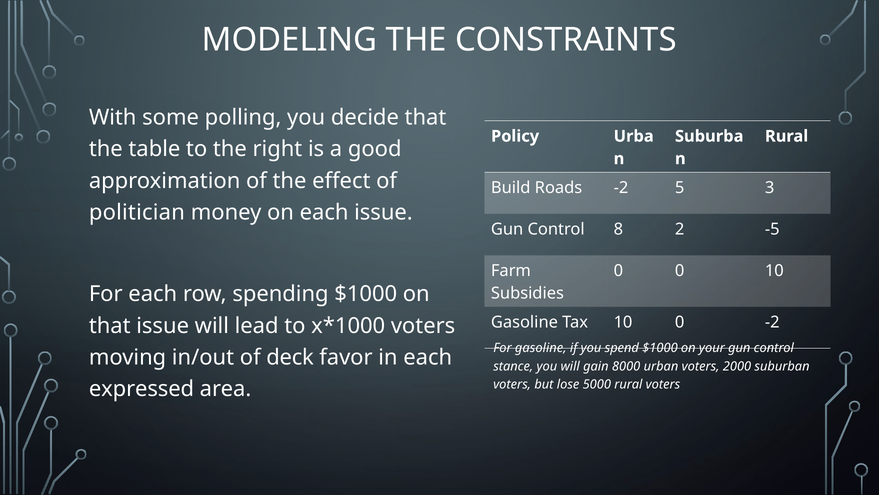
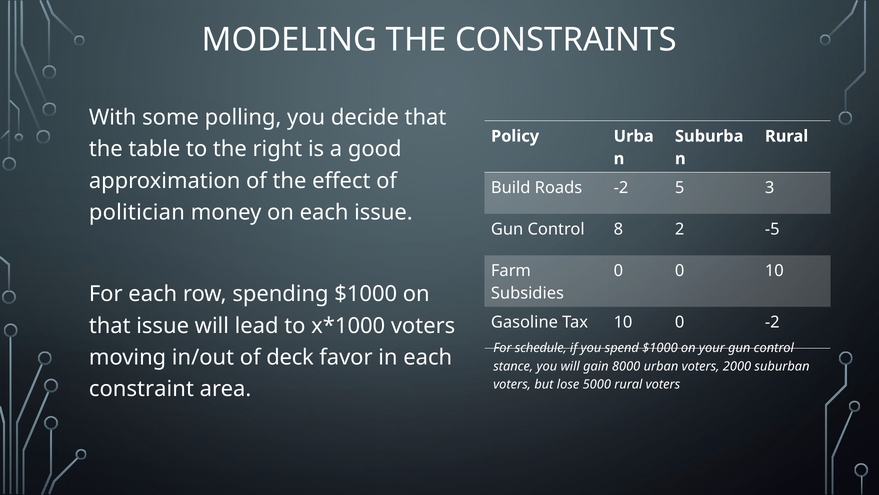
For gasoline: gasoline -> schedule (541, 347)
expressed: expressed -> constraint (141, 389)
